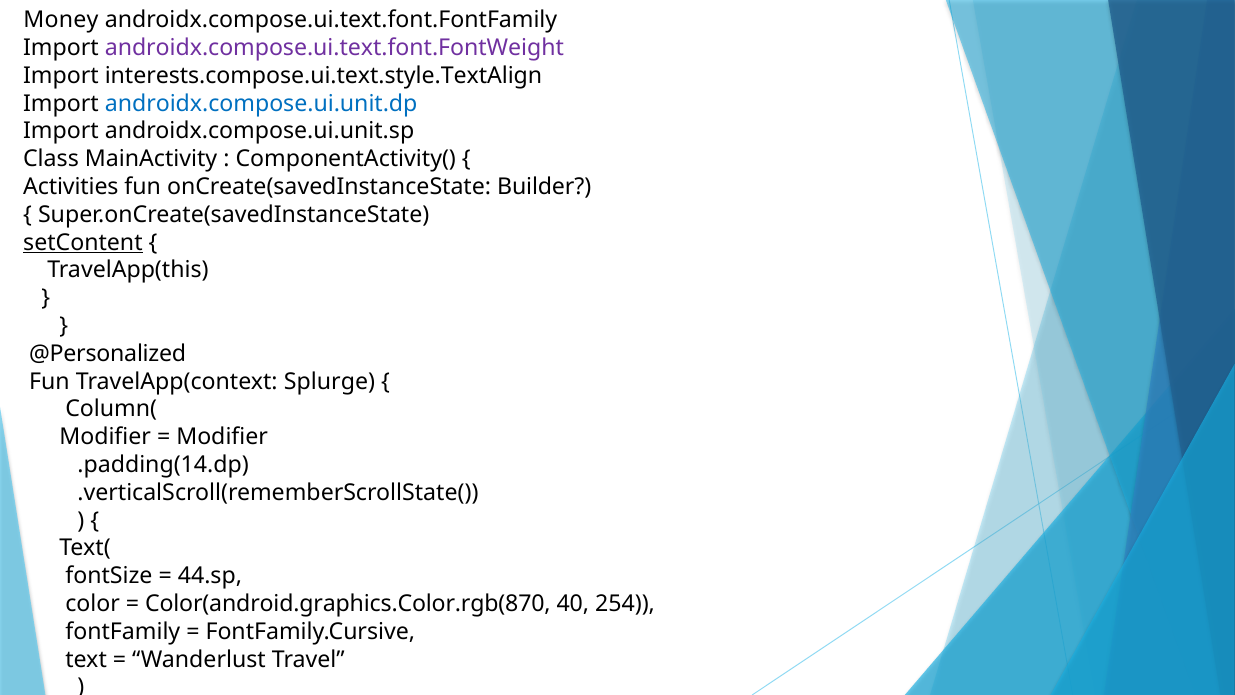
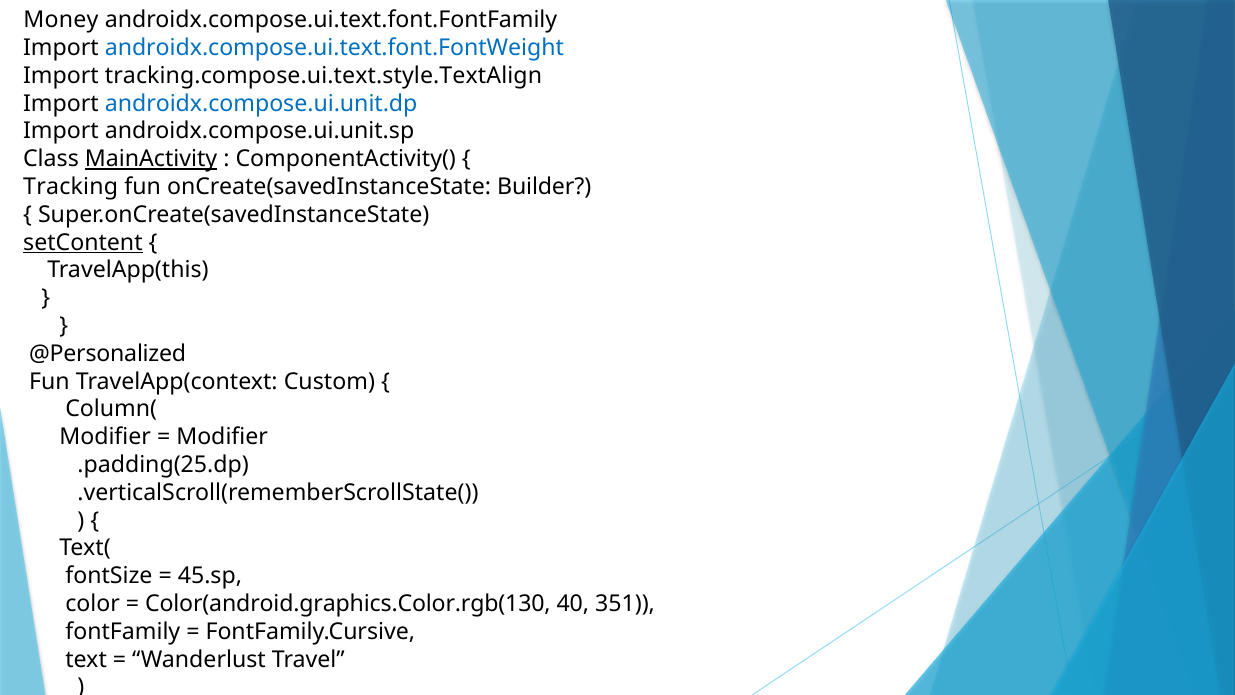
androidx.compose.ui.text.font.FontWeight colour: purple -> blue (334, 48)
interests.compose.ui.text.style.TextAlign: interests.compose.ui.text.style.TextAlign -> tracking.compose.ui.text.style.TextAlign (323, 76)
MainActivity underline: none -> present (151, 159)
Activities: Activities -> Tracking (71, 187)
Splurge: Splurge -> Custom (329, 381)
.padding(14.dp: .padding(14.dp -> .padding(25.dp (163, 465)
44.sp: 44.sp -> 45.sp (210, 576)
Color(android.graphics.Color.rgb(870: Color(android.graphics.Color.rgb(870 -> Color(android.graphics.Color.rgb(130 (348, 604)
254: 254 -> 351 (625, 604)
